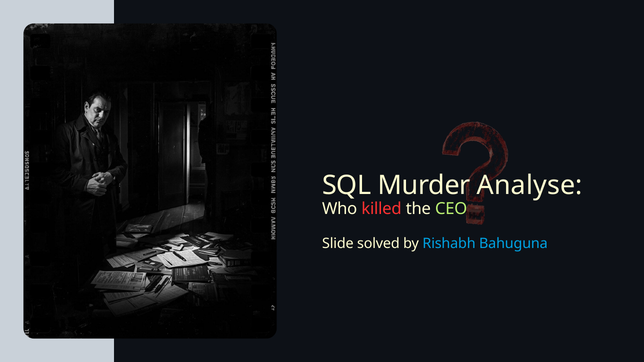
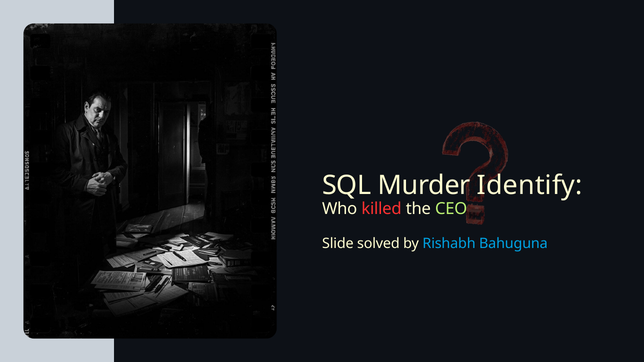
Analyse: Analyse -> Identify (530, 186)
